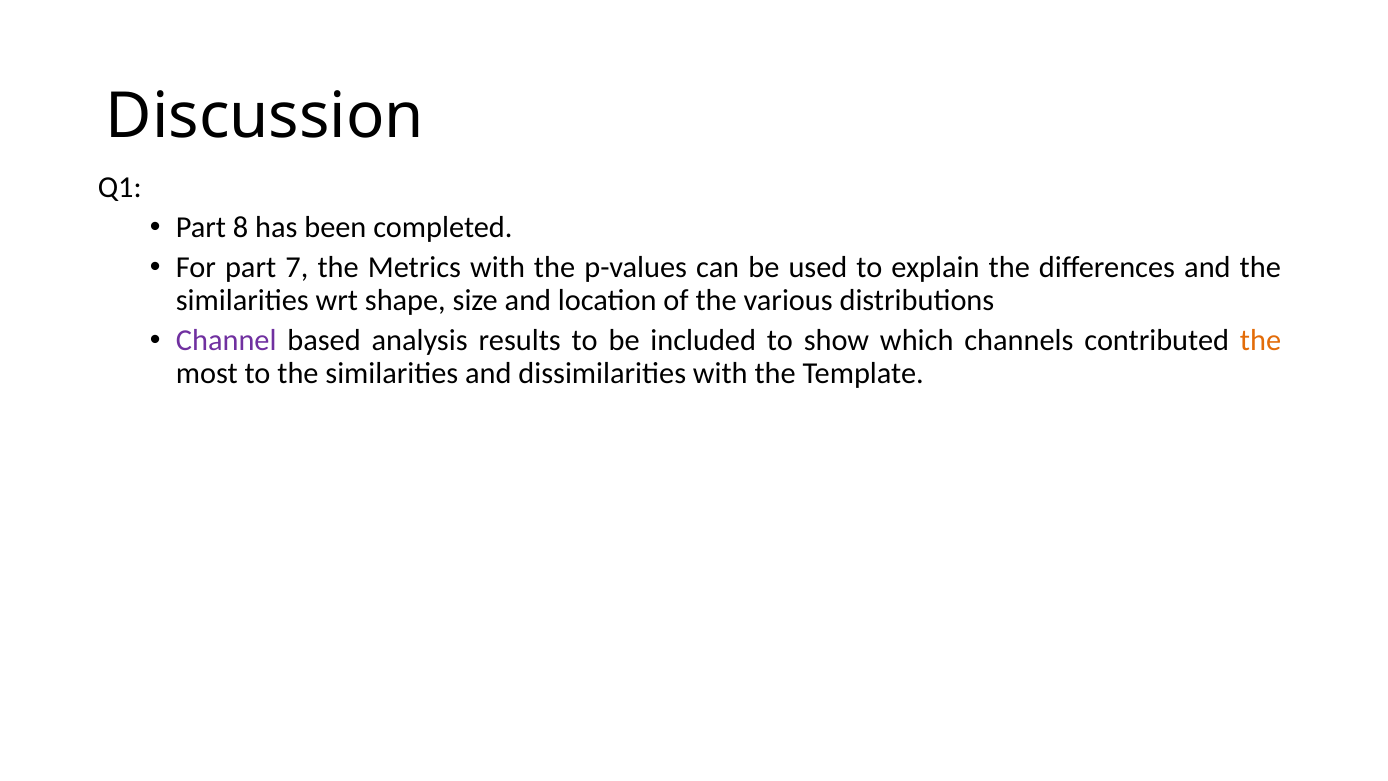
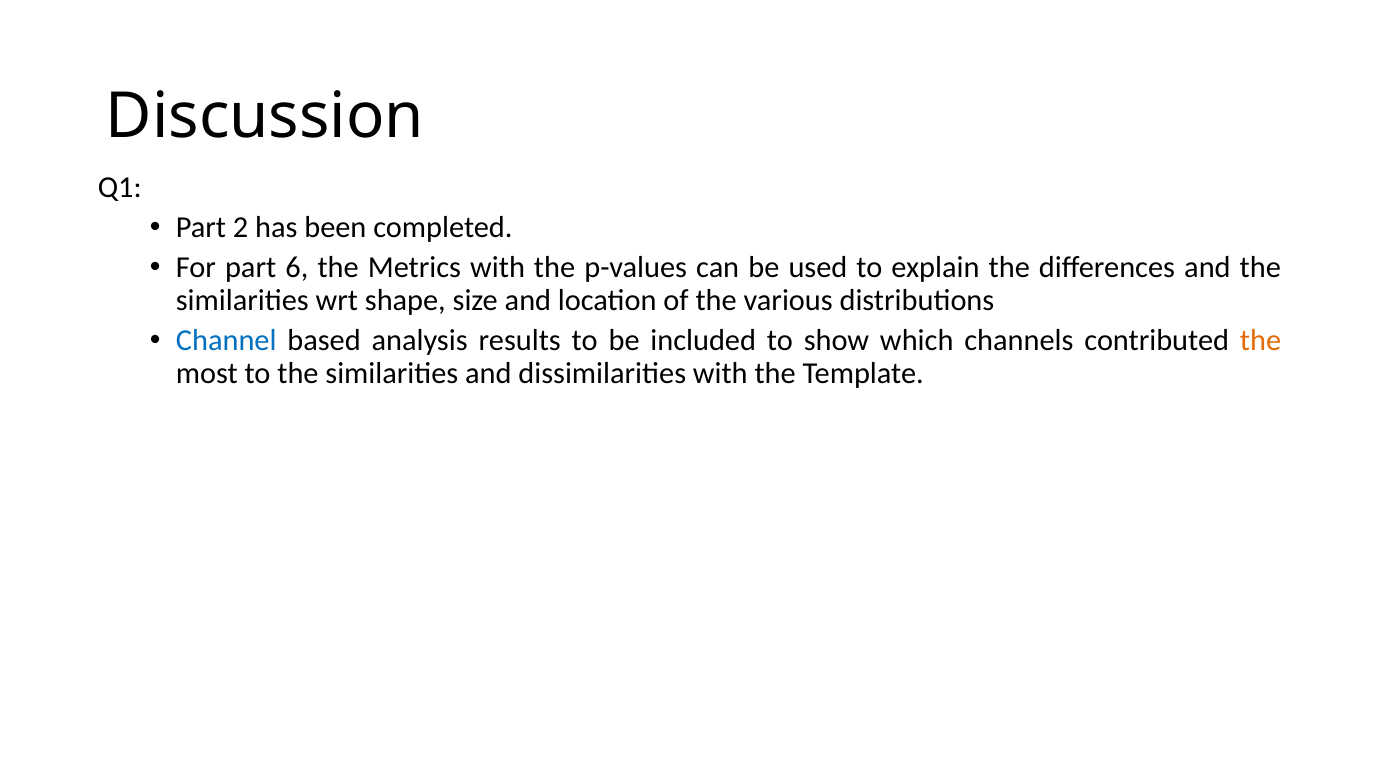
8: 8 -> 2 (241, 227)
7: 7 -> 6 (297, 267)
Channel colour: purple -> blue (226, 340)
